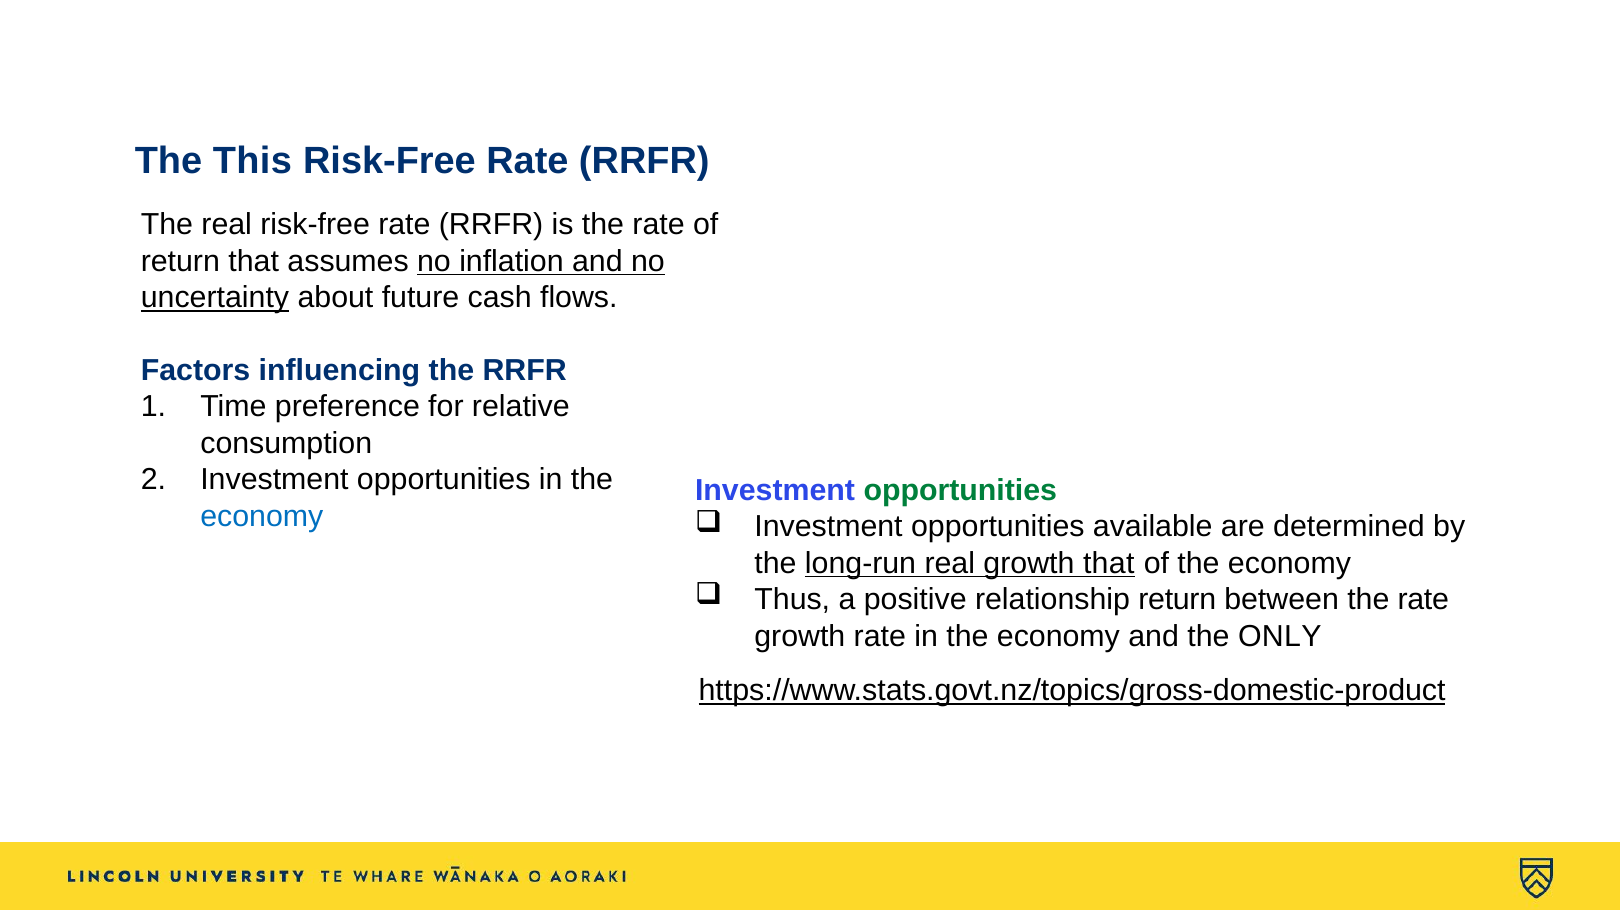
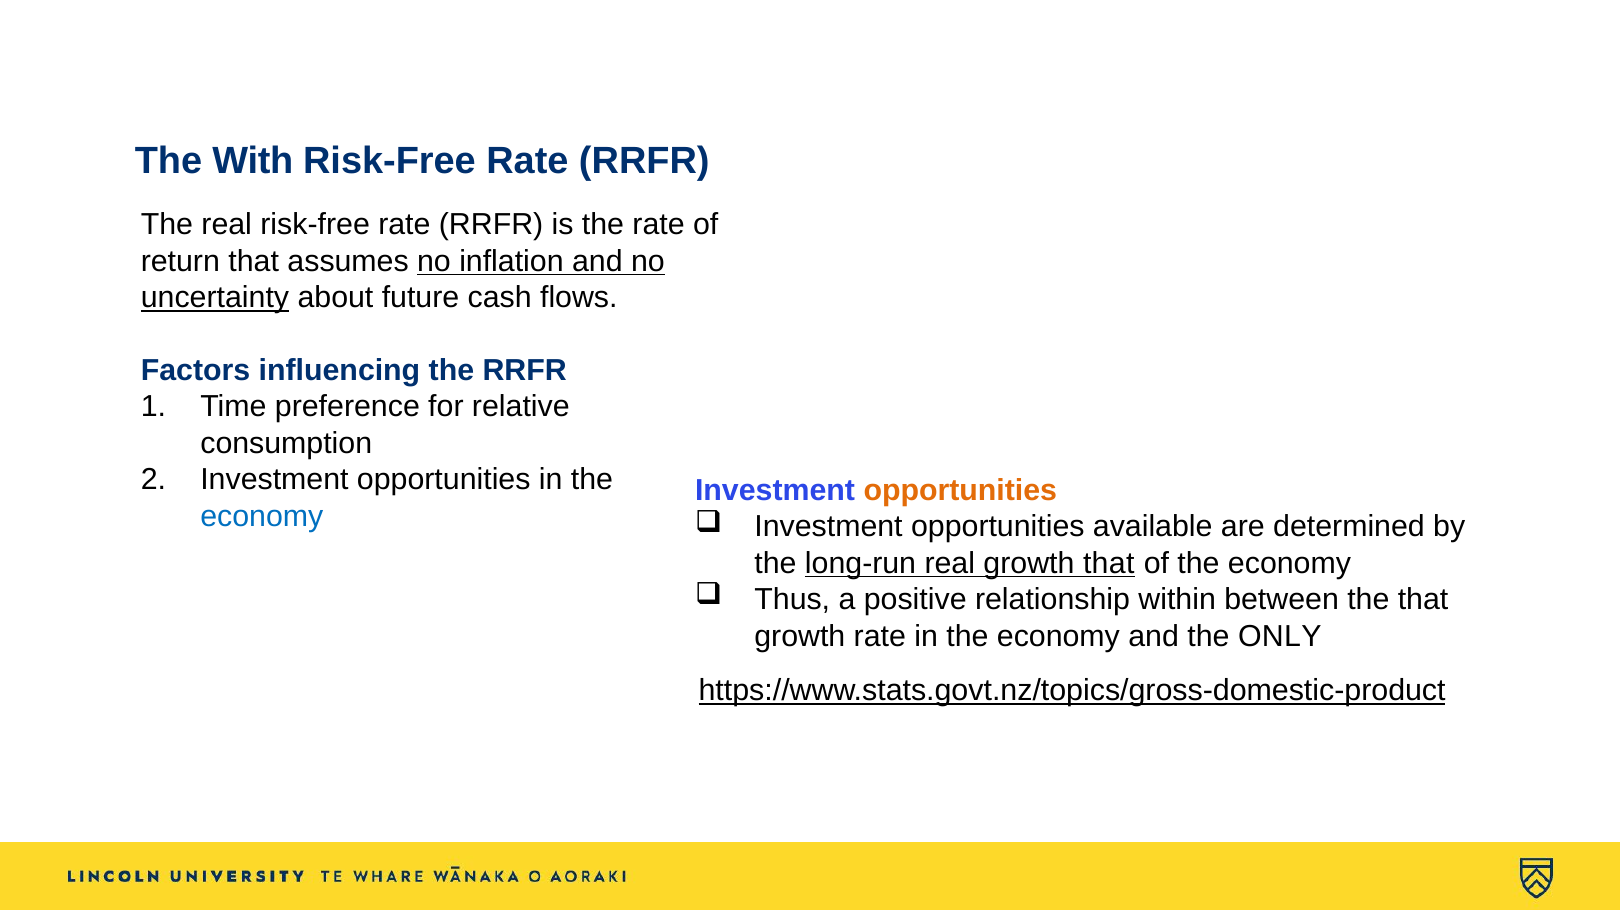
This: This -> With (253, 161)
opportunities colour: green -> orange (960, 491)
relationship return: return -> within (1177, 600)
between the rate: rate -> that (1423, 600)
